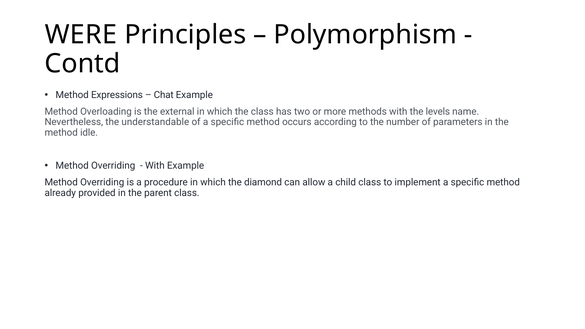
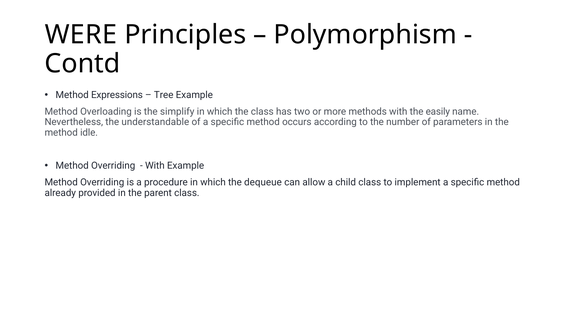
Chat: Chat -> Tree (164, 95)
external: external -> simplify (177, 112)
levels: levels -> easily (438, 112)
diamond: diamond -> dequeue (263, 182)
